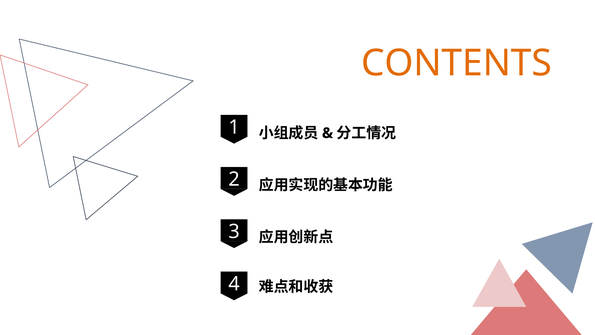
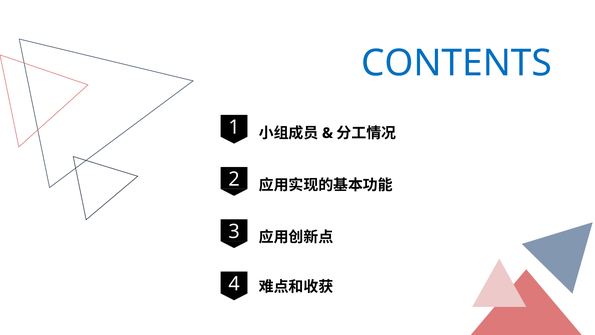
CONTENTS colour: orange -> blue (456, 63)
